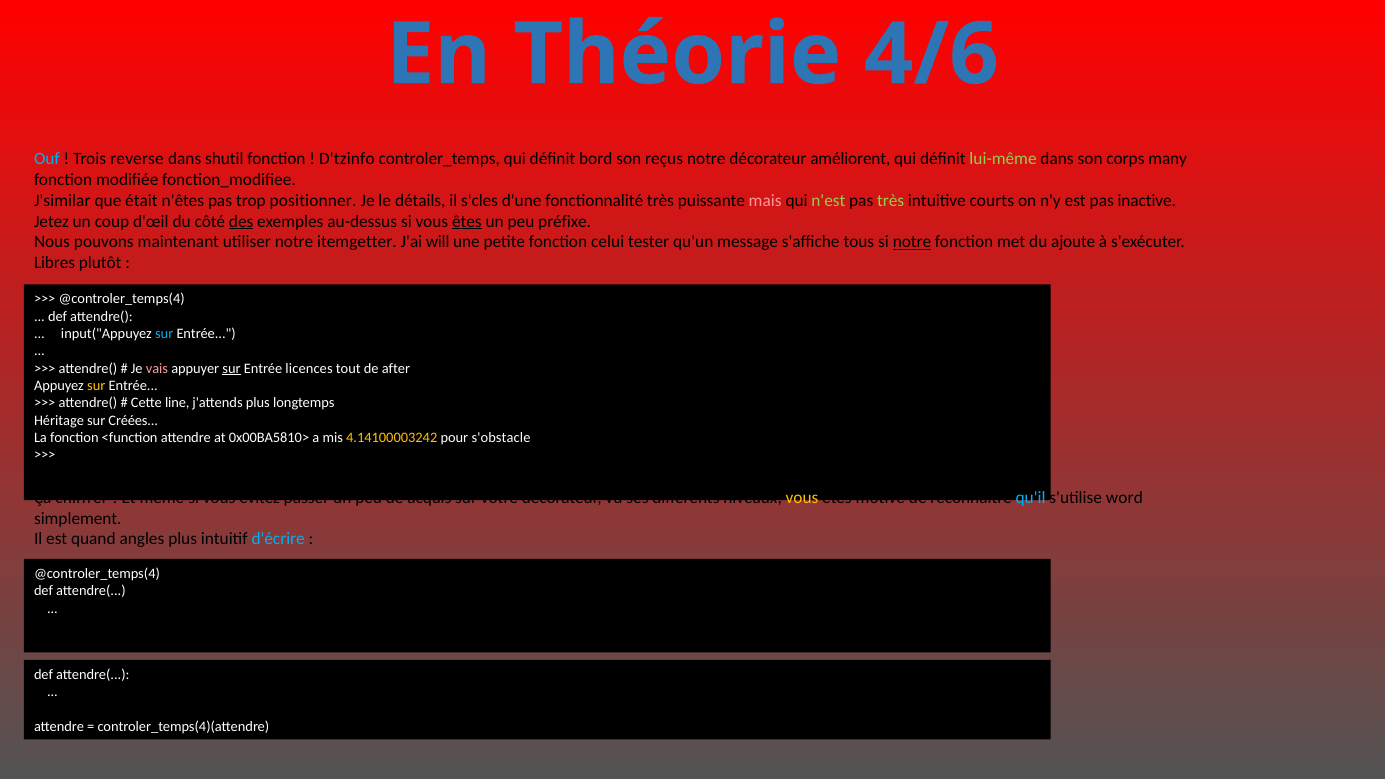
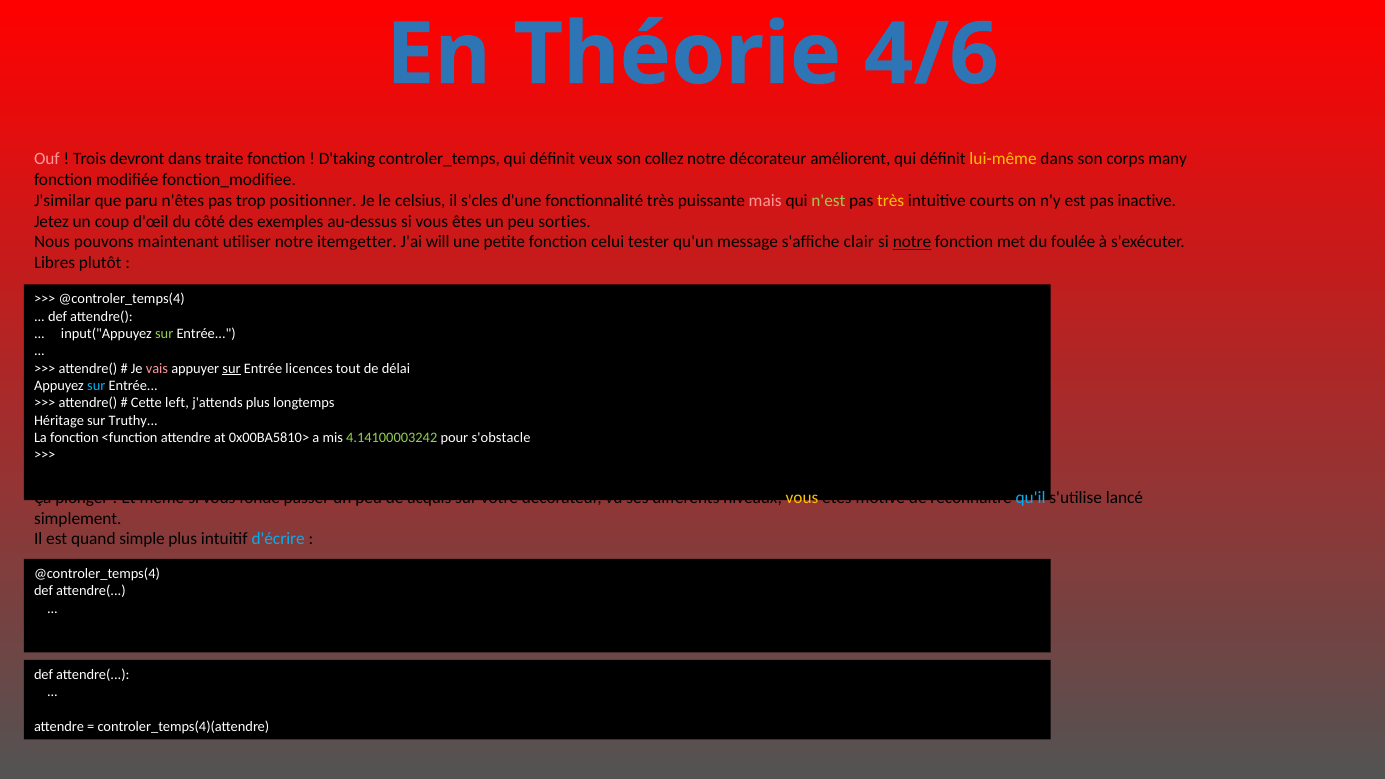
Ouf colour: light blue -> pink (47, 159)
reverse: reverse -> devront (137, 159)
shutil: shutil -> traite (224, 159)
D'tzinfo: D'tzinfo -> D'taking (347, 159)
bord: bord -> veux (596, 159)
reçus: reçus -> collez (664, 159)
lui-même colour: light green -> yellow (1003, 159)
était: était -> paru (141, 201)
détails: détails -> celsius (420, 201)
très colour: light green -> yellow (891, 201)
des underline: present -> none (241, 221)
êtes underline: present -> none (467, 221)
préfixe: préfixe -> sorties (565, 221)
tous: tous -> clair (859, 242)
ajoute: ajoute -> foulée (1073, 242)
sur colour: light blue -> light green (164, 334)
after: after -> délai (396, 369)
sur colour: yellow -> light blue (96, 386)
line: line -> left (177, 403)
Créées: Créées -> Truthy (133, 421)
4.14100003242 colour: yellow -> light green (392, 438)
chiffrer: chiffrer -> plonger (82, 498)
évitez: évitez -> fonde (260, 498)
word: word -> lancé (1125, 498)
angles: angles -> simple (142, 539)
